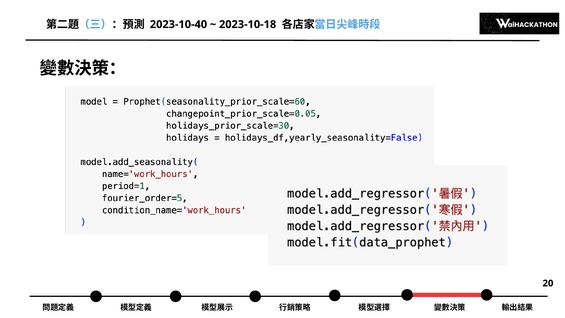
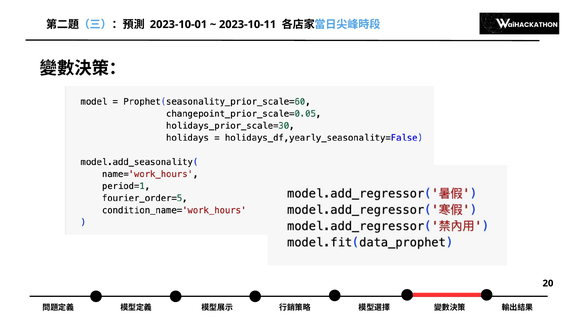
2023-10-40: 2023-10-40 -> 2023-10-01 (178, 24)
2023-10-18: 2023-10-18 -> 2023-10-11 (248, 24)
